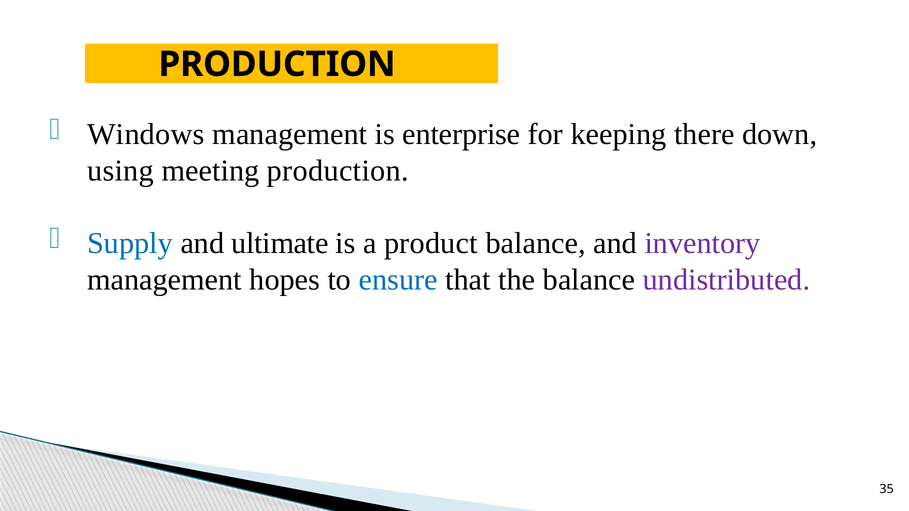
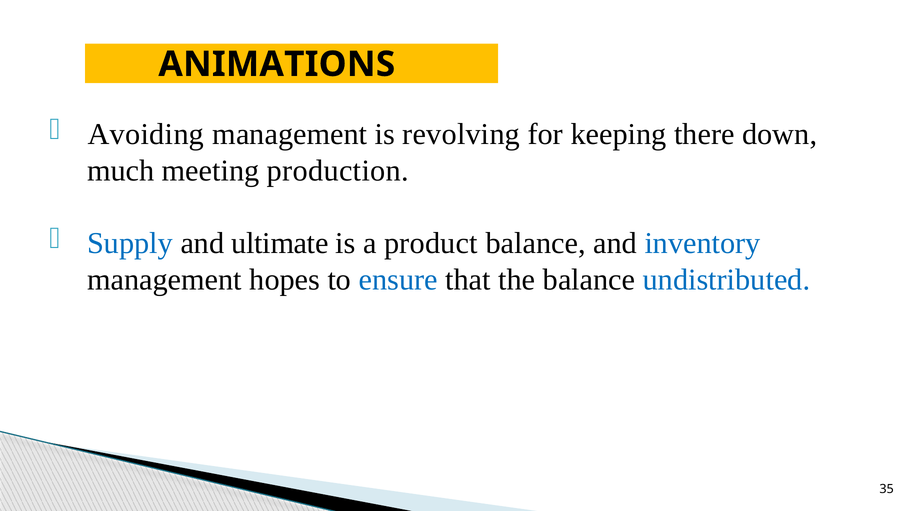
PRODUCTION: PRODUCTION -> ANIMATIONS (277, 64)
Windows: Windows -> Avoiding (146, 134)
enterprise: enterprise -> revolving (461, 134)
using: using -> much (121, 171)
inventory colour: purple -> blue (703, 244)
undistributed colour: purple -> blue (726, 280)
